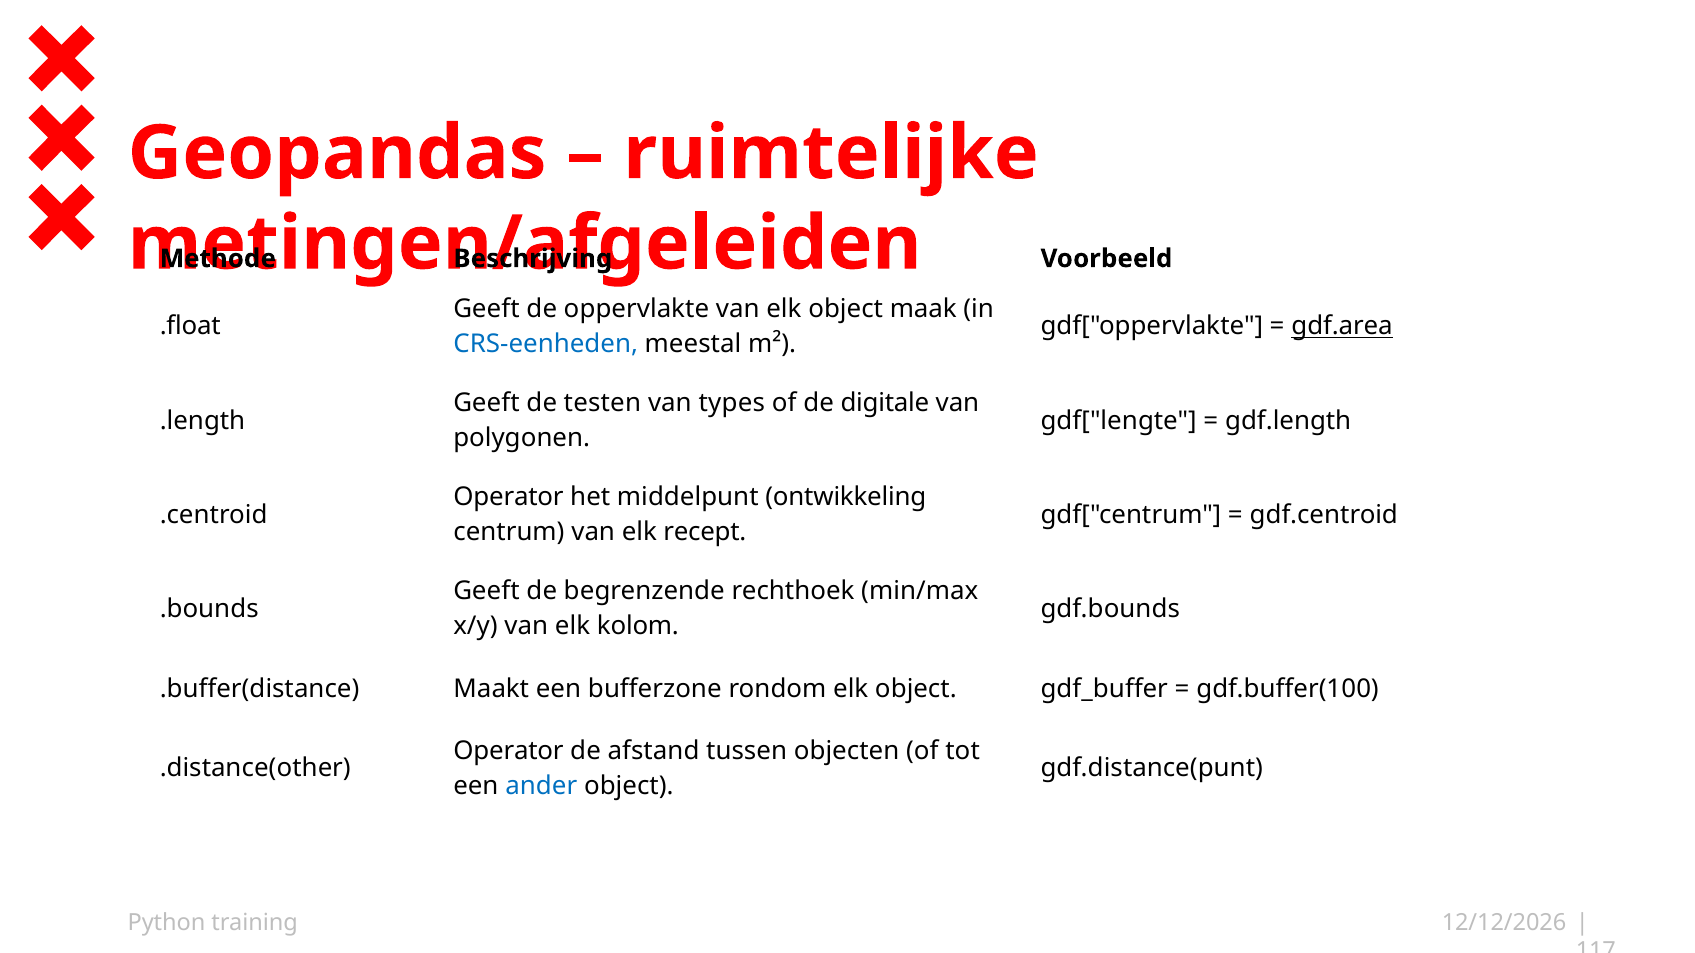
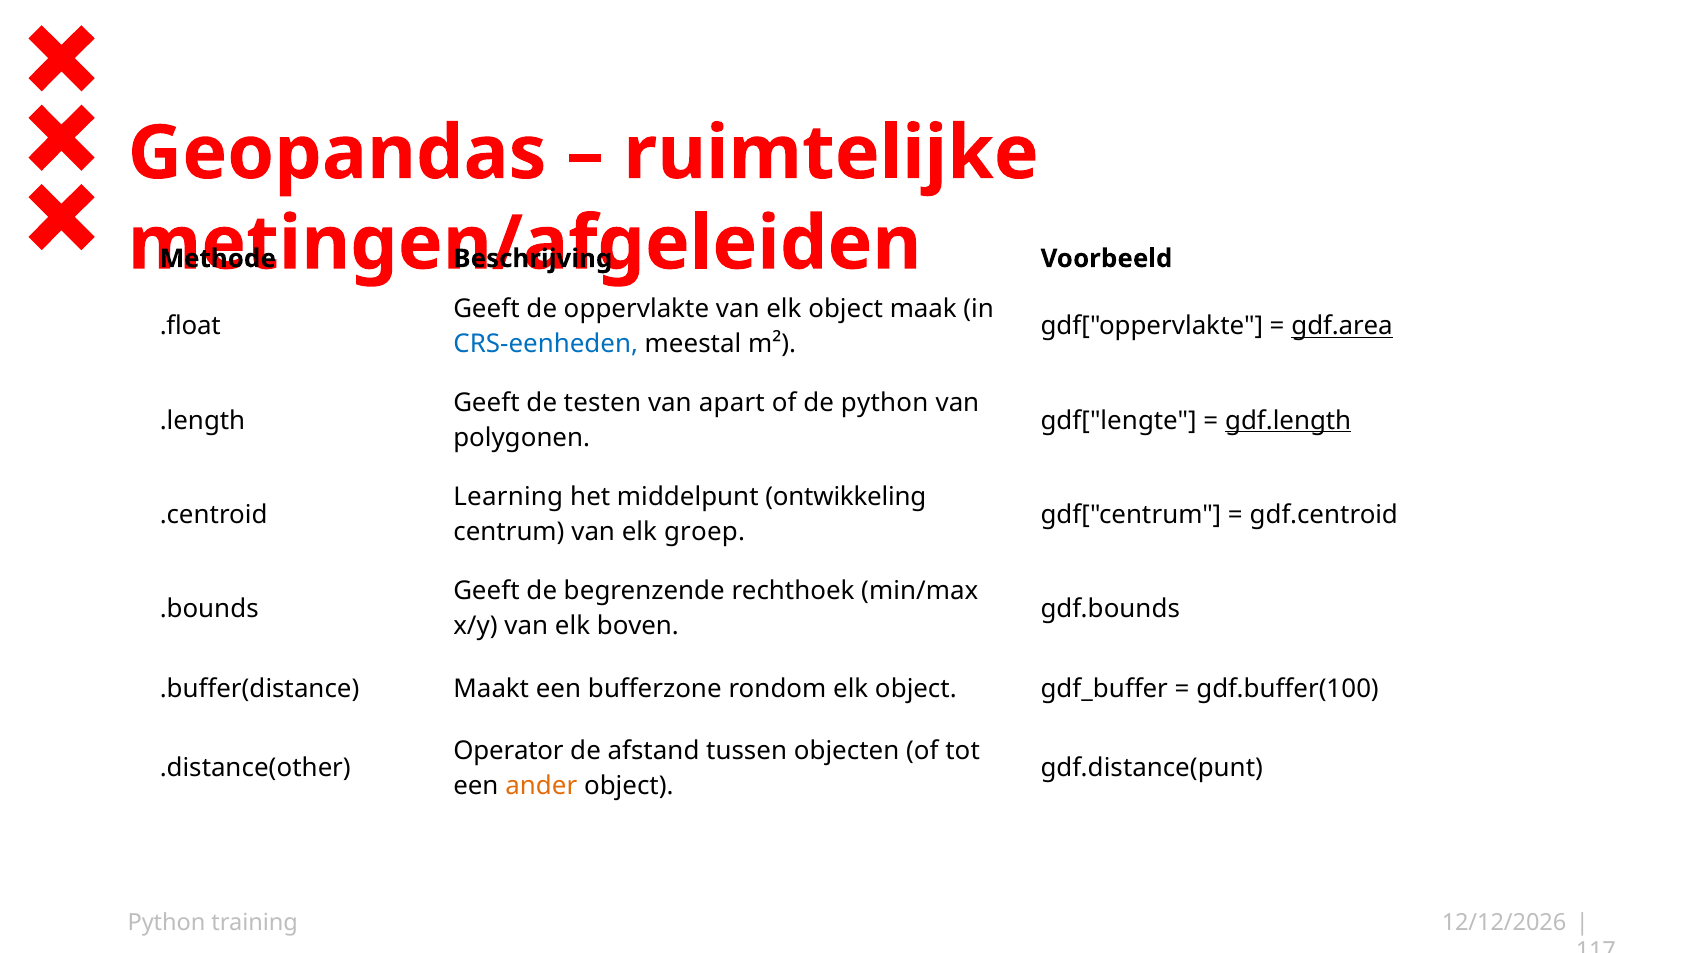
types: types -> apart (732, 403)
de digitale: digitale -> python (885, 403)
gdf.length underline: none -> present (1288, 421)
Operator: Operator -> Learning (508, 497)
recept: recept -> groep (705, 532)
kolom: kolom -> boven (638, 627)
ander colour: blue -> orange (541, 786)
